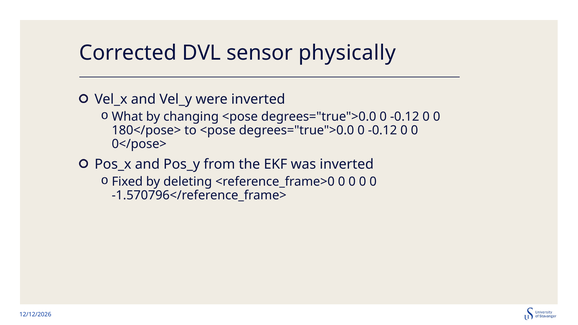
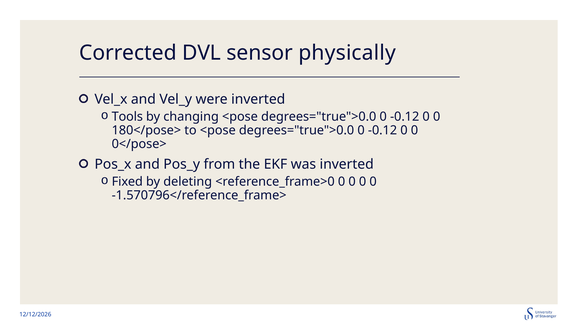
What: What -> Tools (127, 117)
